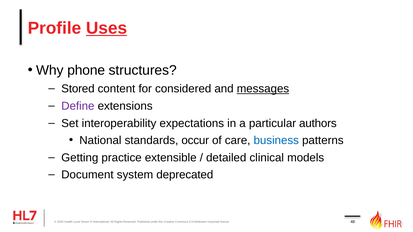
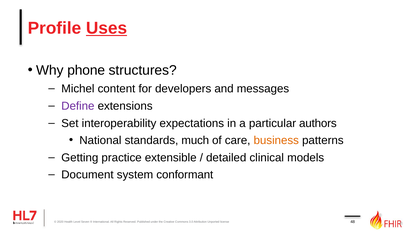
Stored: Stored -> Michel (78, 89)
considered: considered -> developers (183, 89)
messages underline: present -> none (263, 89)
occur: occur -> much (195, 141)
business colour: blue -> orange (276, 141)
deprecated: deprecated -> conformant (185, 175)
